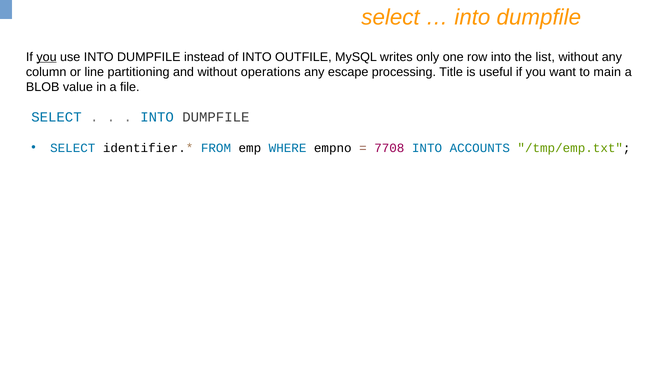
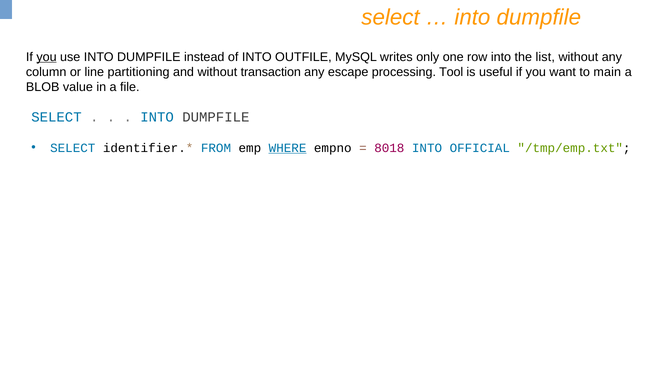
operations: operations -> transaction (271, 72)
Title: Title -> Tool (451, 72)
WHERE underline: none -> present (288, 148)
7708: 7708 -> 8018 (389, 148)
ACCOUNTS: ACCOUNTS -> OFFICIAL (480, 148)
